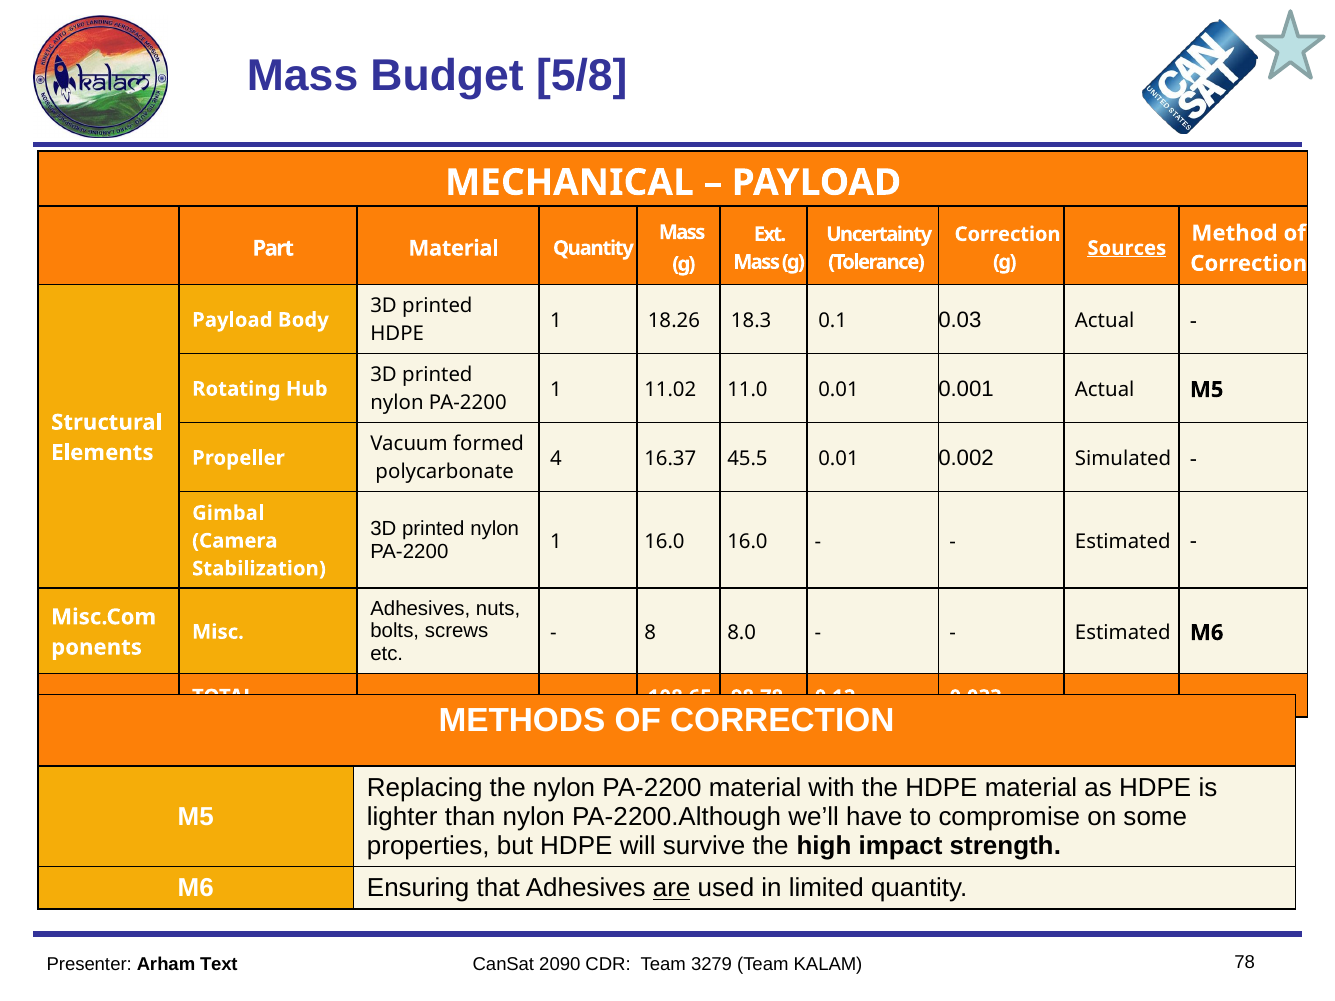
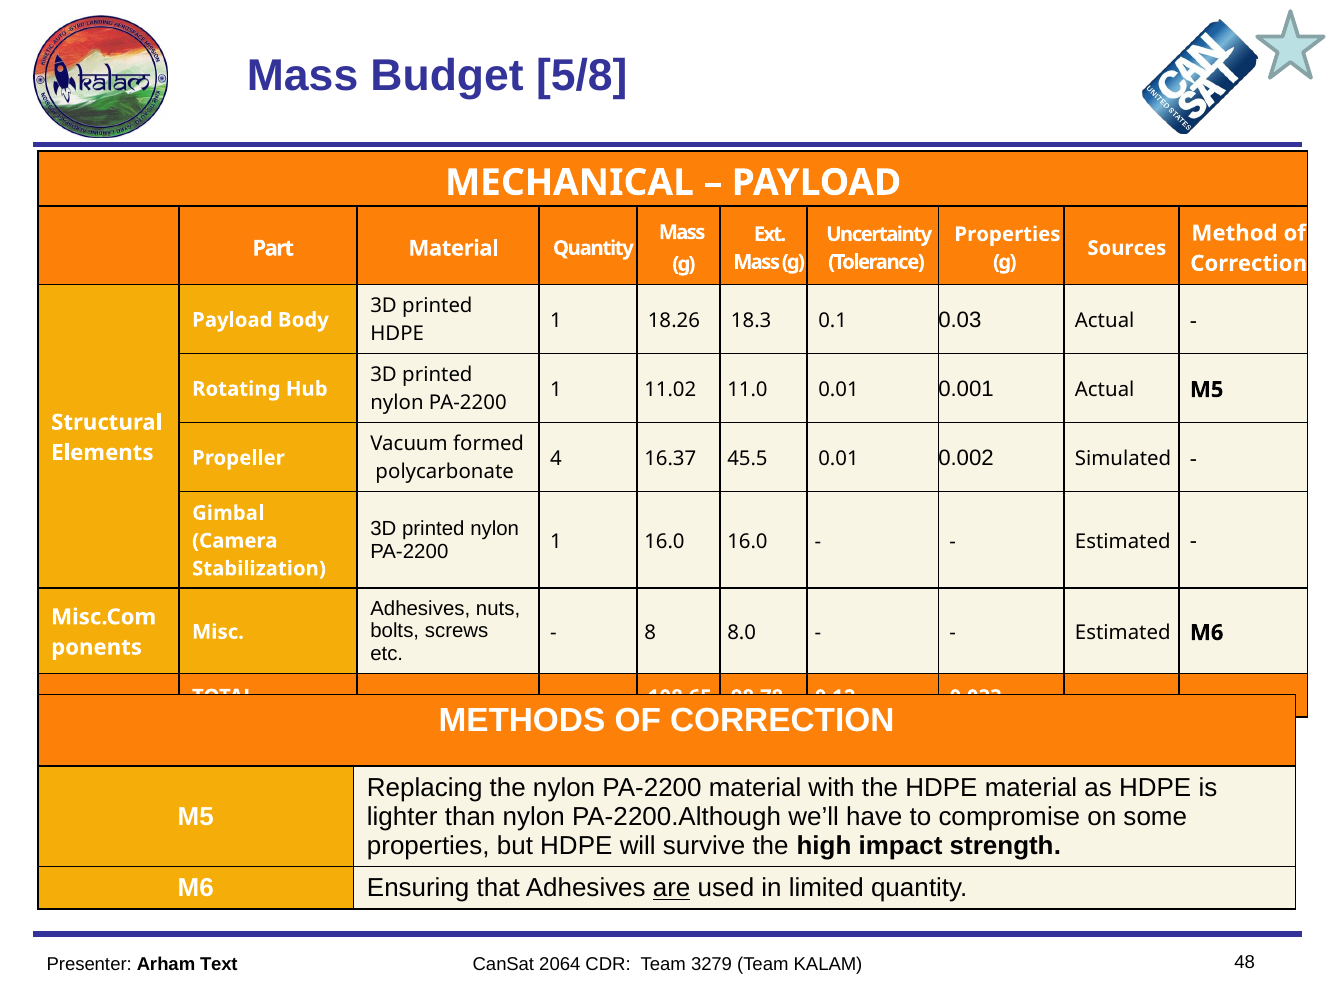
Correction: Correction -> Properties (1007, 234)
Sources underline: present -> none (1127, 248)
2090: 2090 -> 2064 (560, 965)
78: 78 -> 48 (1245, 962)
